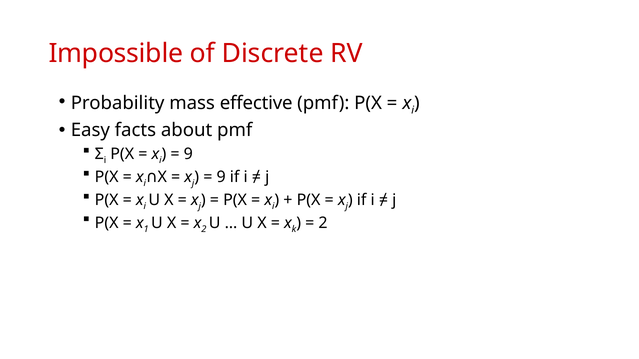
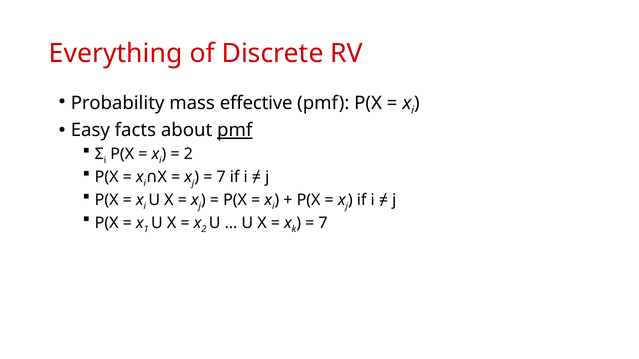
Impossible: Impossible -> Everything (116, 54)
pmf underline: none -> present (235, 130)
9: 9 -> 2 (188, 154)
9: 9 -> 7 (221, 177)
2: 2 -> 7 (323, 223)
